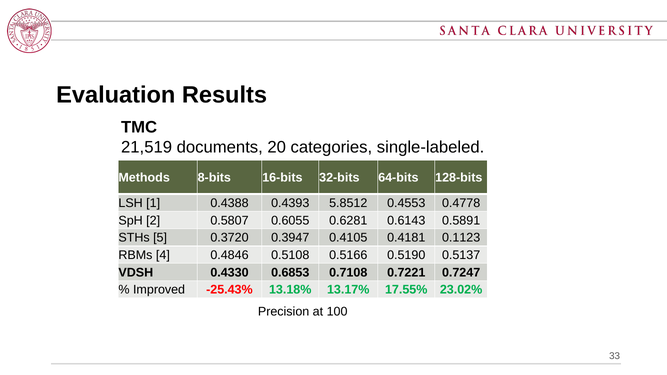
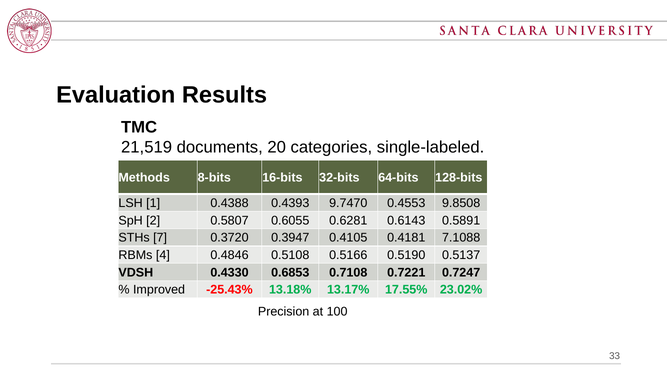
5.8512: 5.8512 -> 9.7470 (348, 203)
0.4778: 0.4778 -> 9.8508 (461, 203)
5: 5 -> 7 (160, 238)
0.1123: 0.1123 -> 7.1088 (461, 238)
